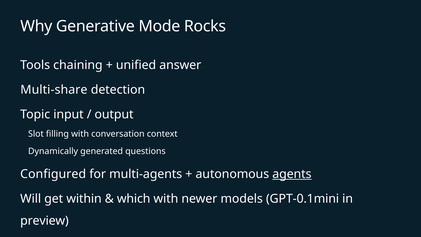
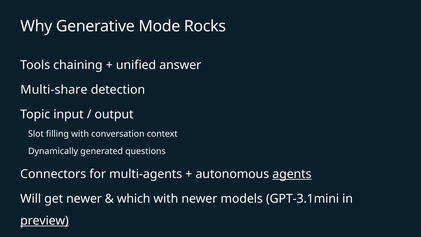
Configured: Configured -> Connectors (53, 174)
get within: within -> newer (84, 199)
GPT-0.1mini: GPT-0.1mini -> GPT-3.1mini (303, 199)
preview underline: none -> present (44, 221)
